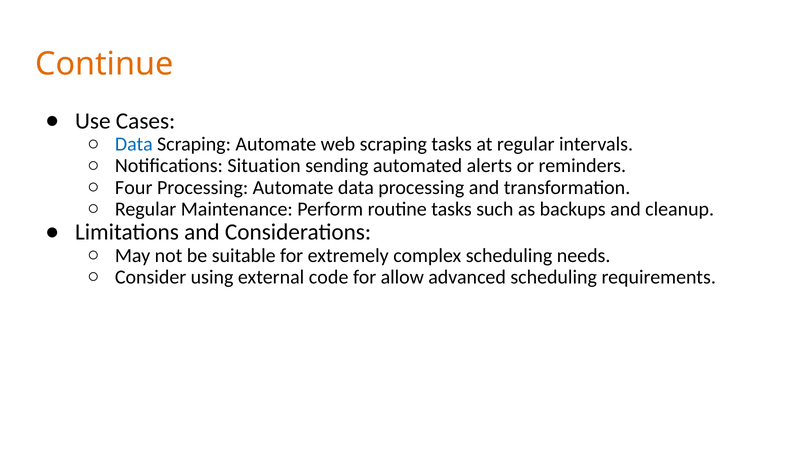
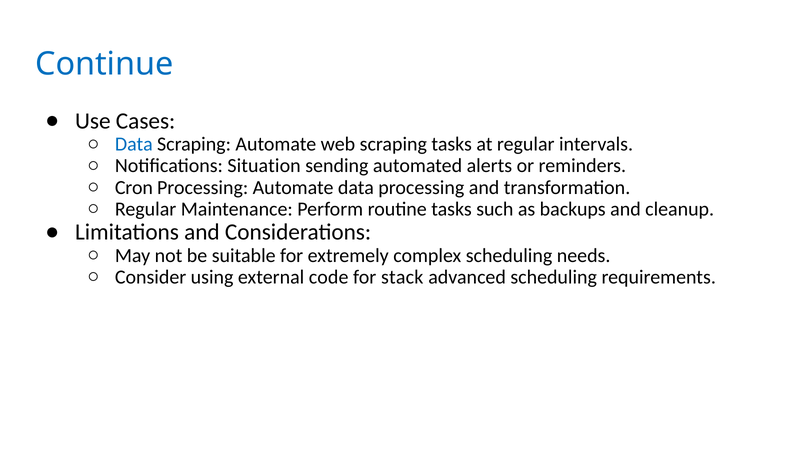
Continue colour: orange -> blue (104, 64)
Four: Four -> Cron (134, 187)
allow: allow -> stack (402, 277)
